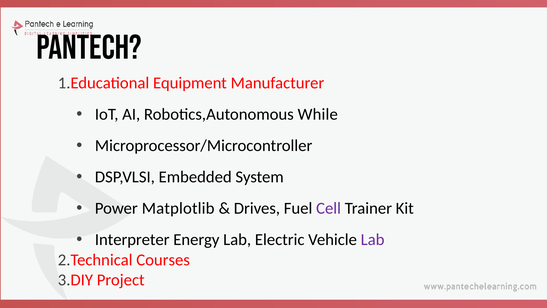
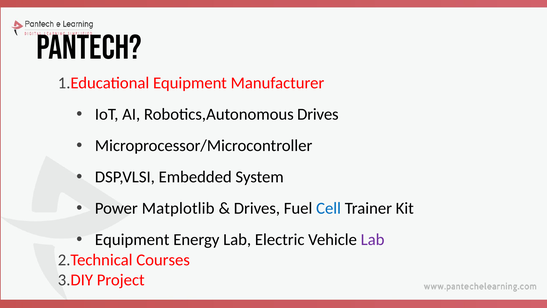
Robotics,Autonomous While: While -> Drives (318, 114)
Cell colour: purple -> blue (329, 208)
Interpreter: Interpreter -> Equipment (132, 240)
